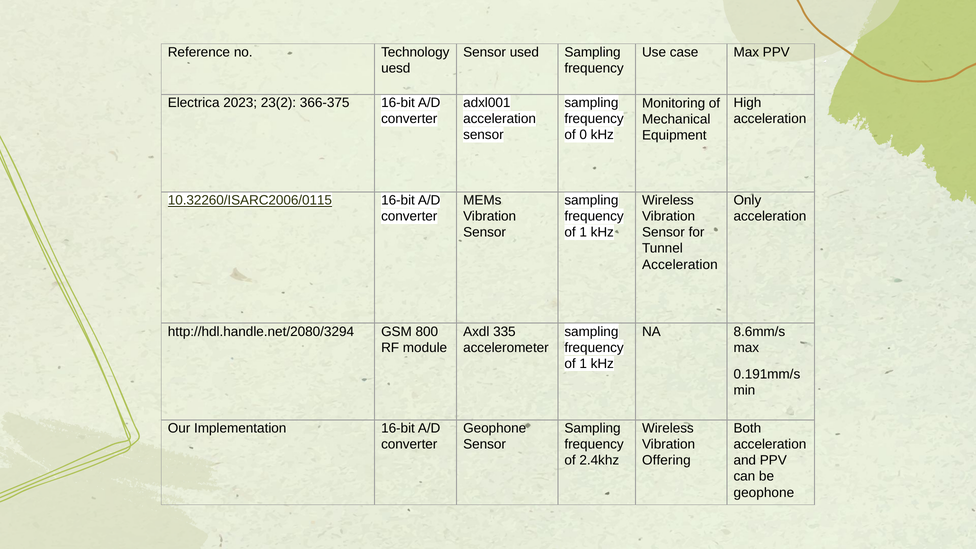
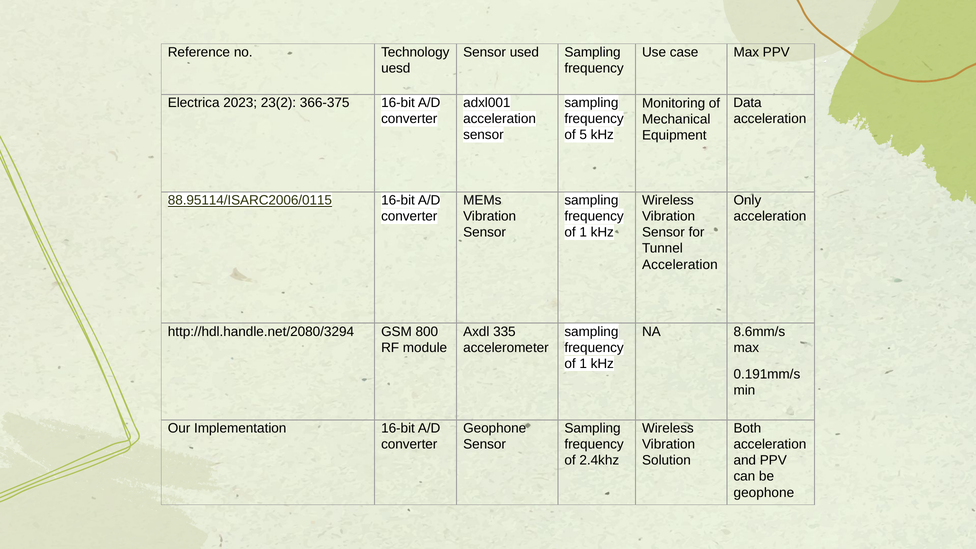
High: High -> Data (747, 103)
0: 0 -> 5 (583, 135)
10.32260/ISARC2006/0115: 10.32260/ISARC2006/0115 -> 88.95114/ISARC2006/0115 (250, 200)
Offering: Offering -> Solution (666, 461)
